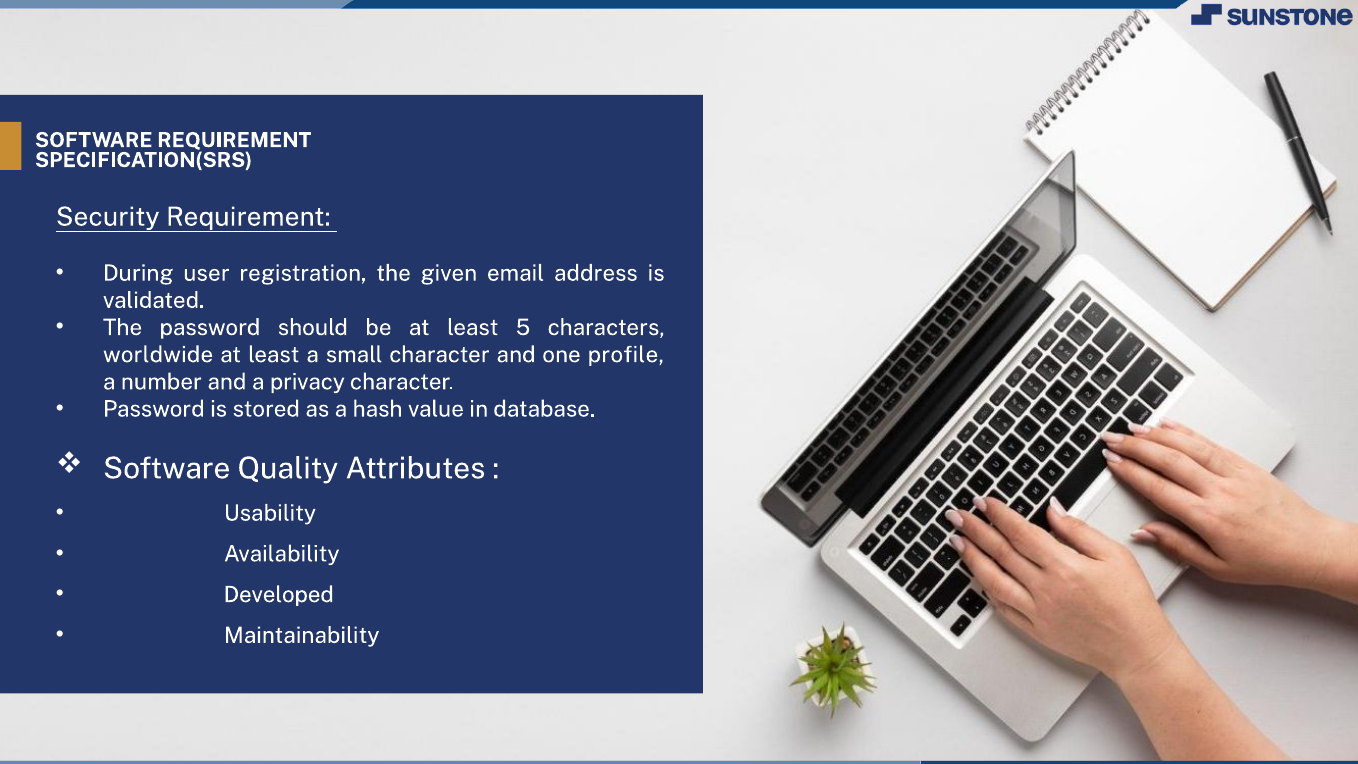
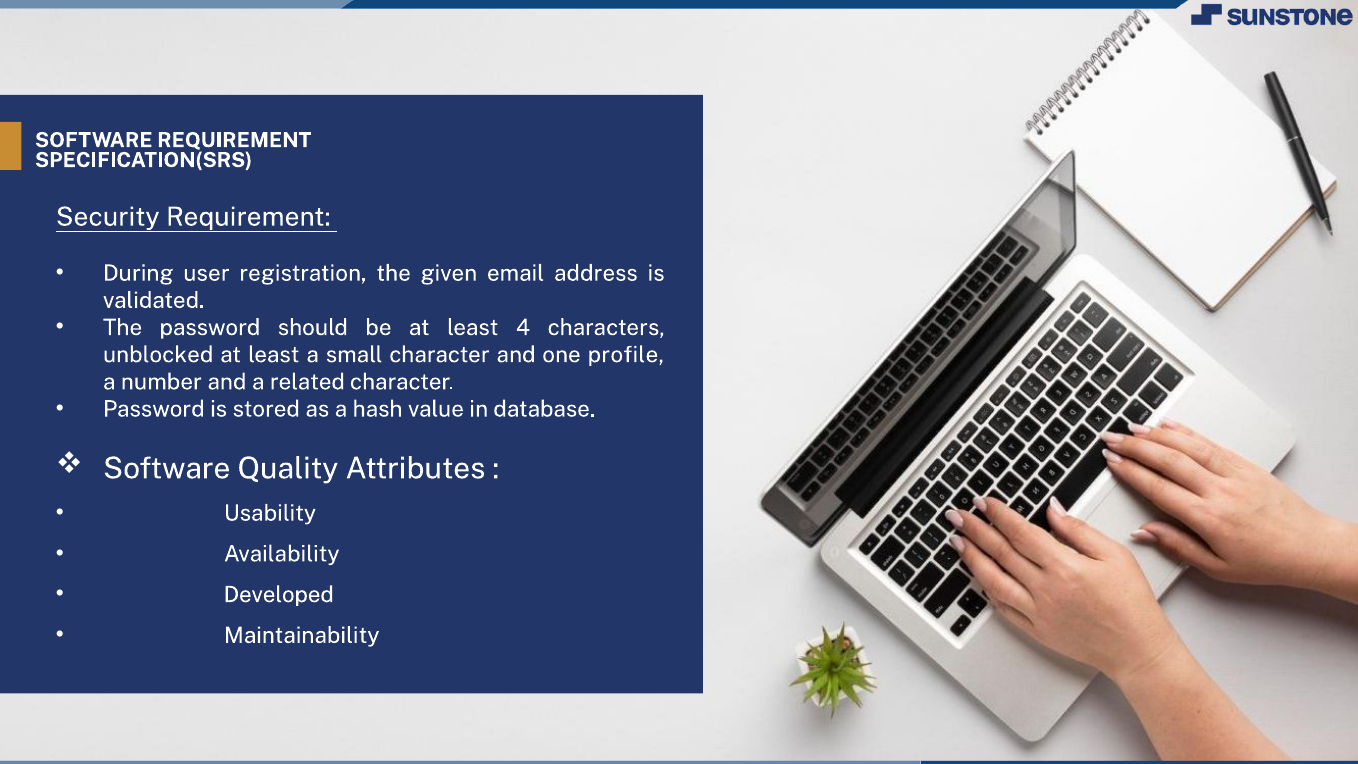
5: 5 -> 4 (523, 328)
worldwide: worldwide -> unblocked (158, 355)
privacy: privacy -> related (307, 382)
